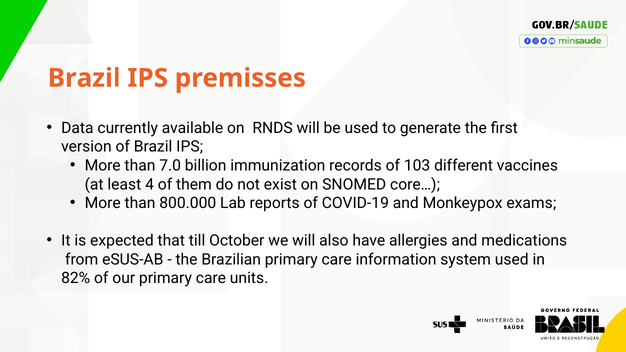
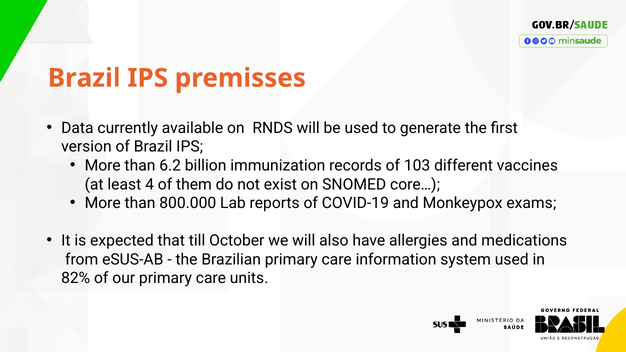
7.0: 7.0 -> 6.2 (170, 166)
